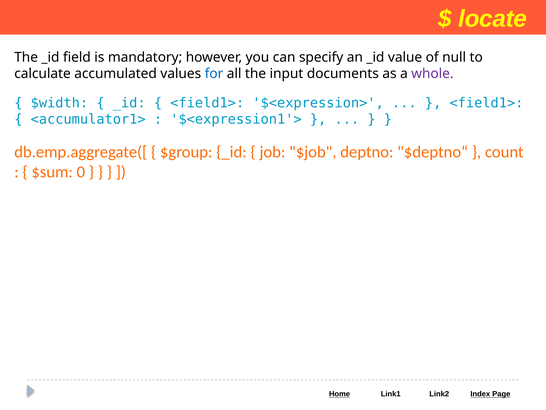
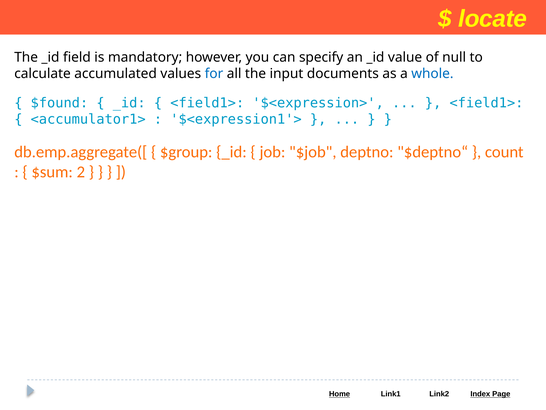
whole colour: purple -> blue (432, 74)
$width: $width -> $found (59, 103)
0: 0 -> 2 (81, 172)
